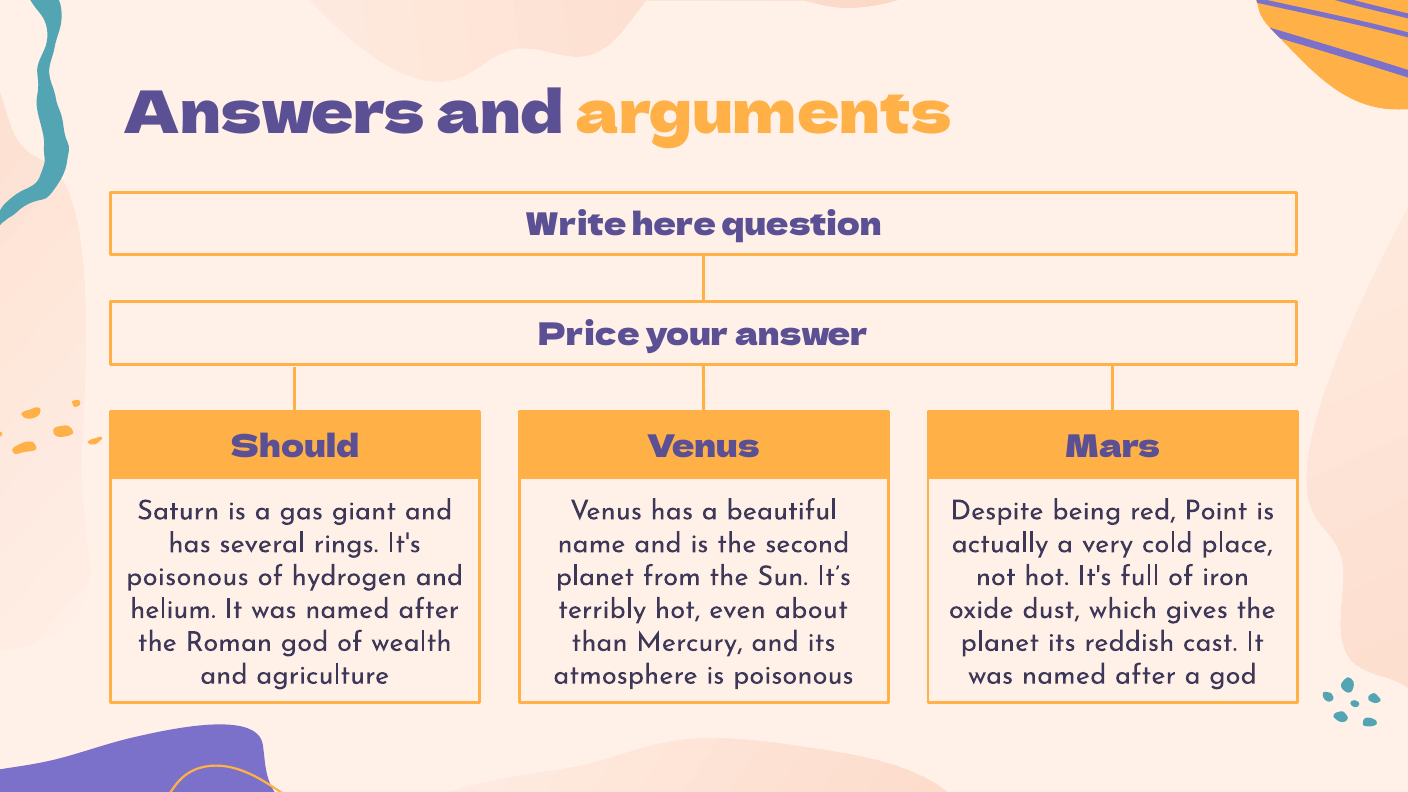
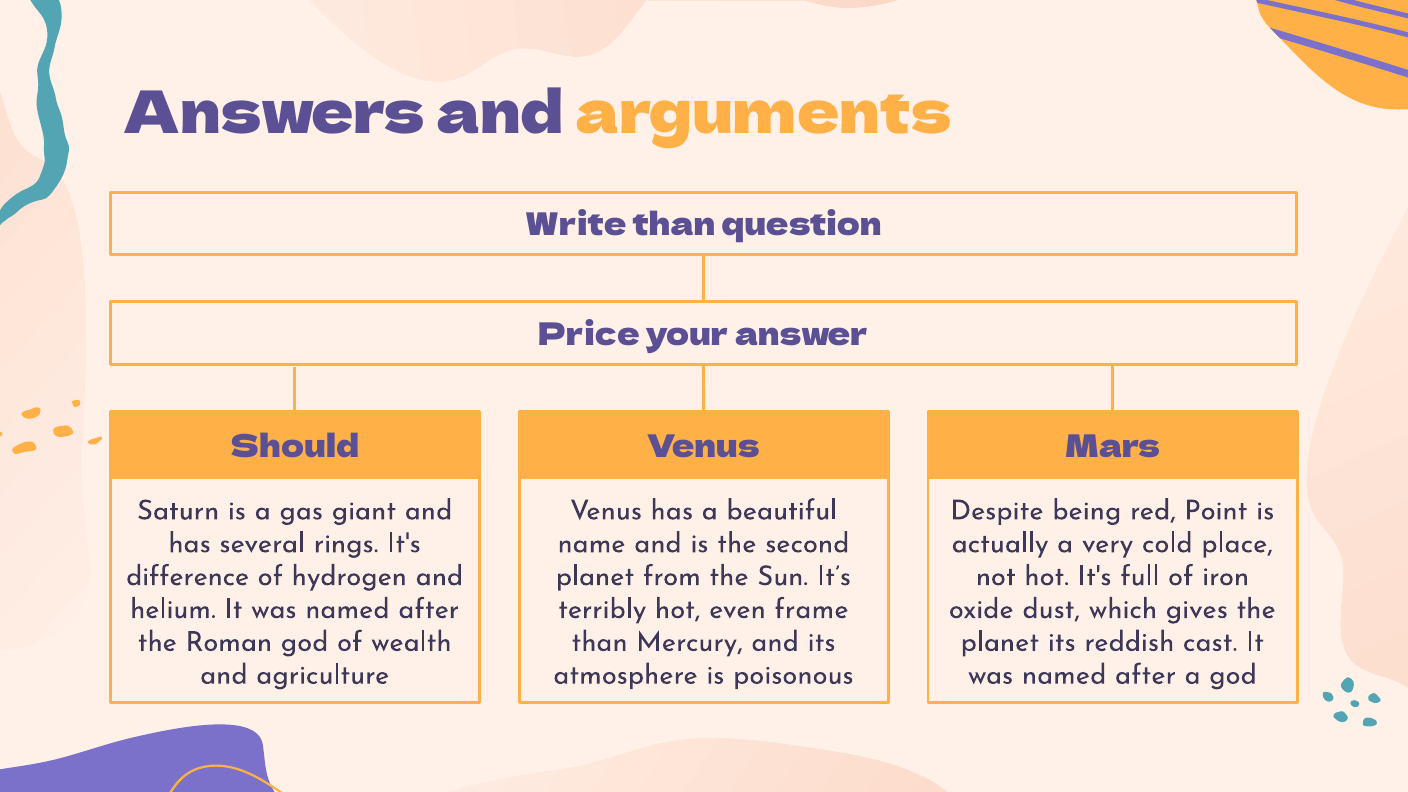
Write here: here -> than (674, 226)
poisonous: poisonous -> difference (188, 576)
about: about -> frame (811, 609)
